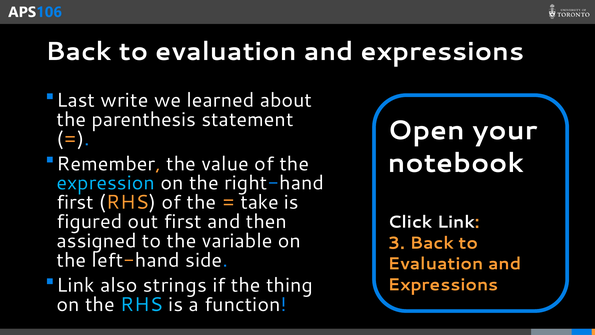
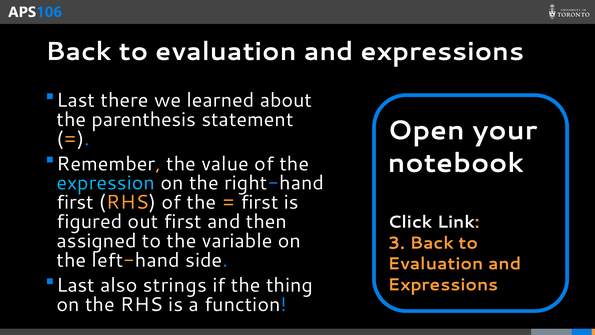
write: write -> there (125, 100)
take: take -> first (260, 202)
Link: Link -> Last (76, 285)
RHS colour: light blue -> white (142, 304)
